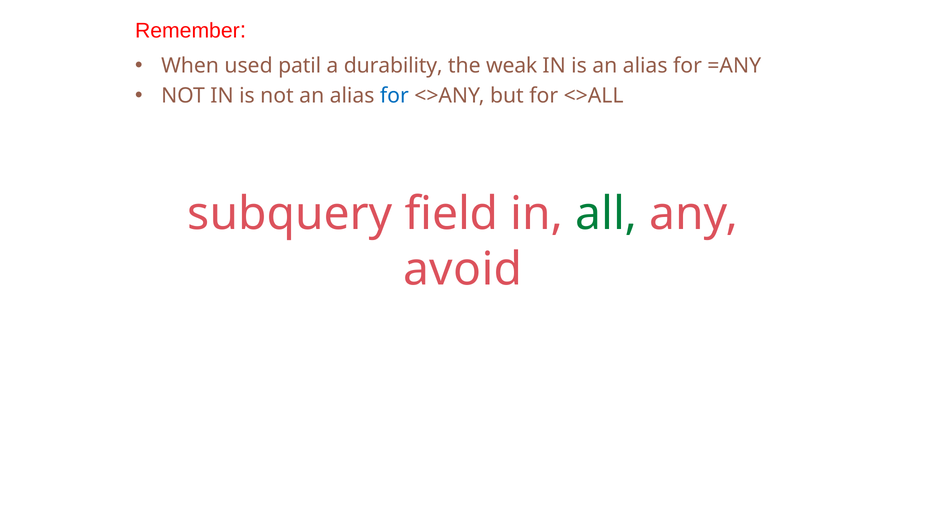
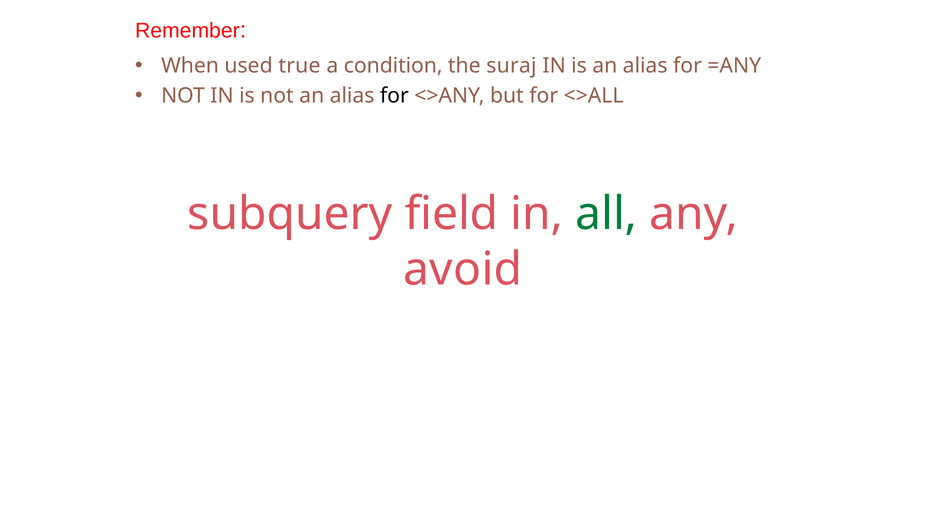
patil: patil -> true (299, 66)
durability: durability -> condition (393, 66)
weak: weak -> suraj (511, 66)
for colour: blue -> black (394, 96)
